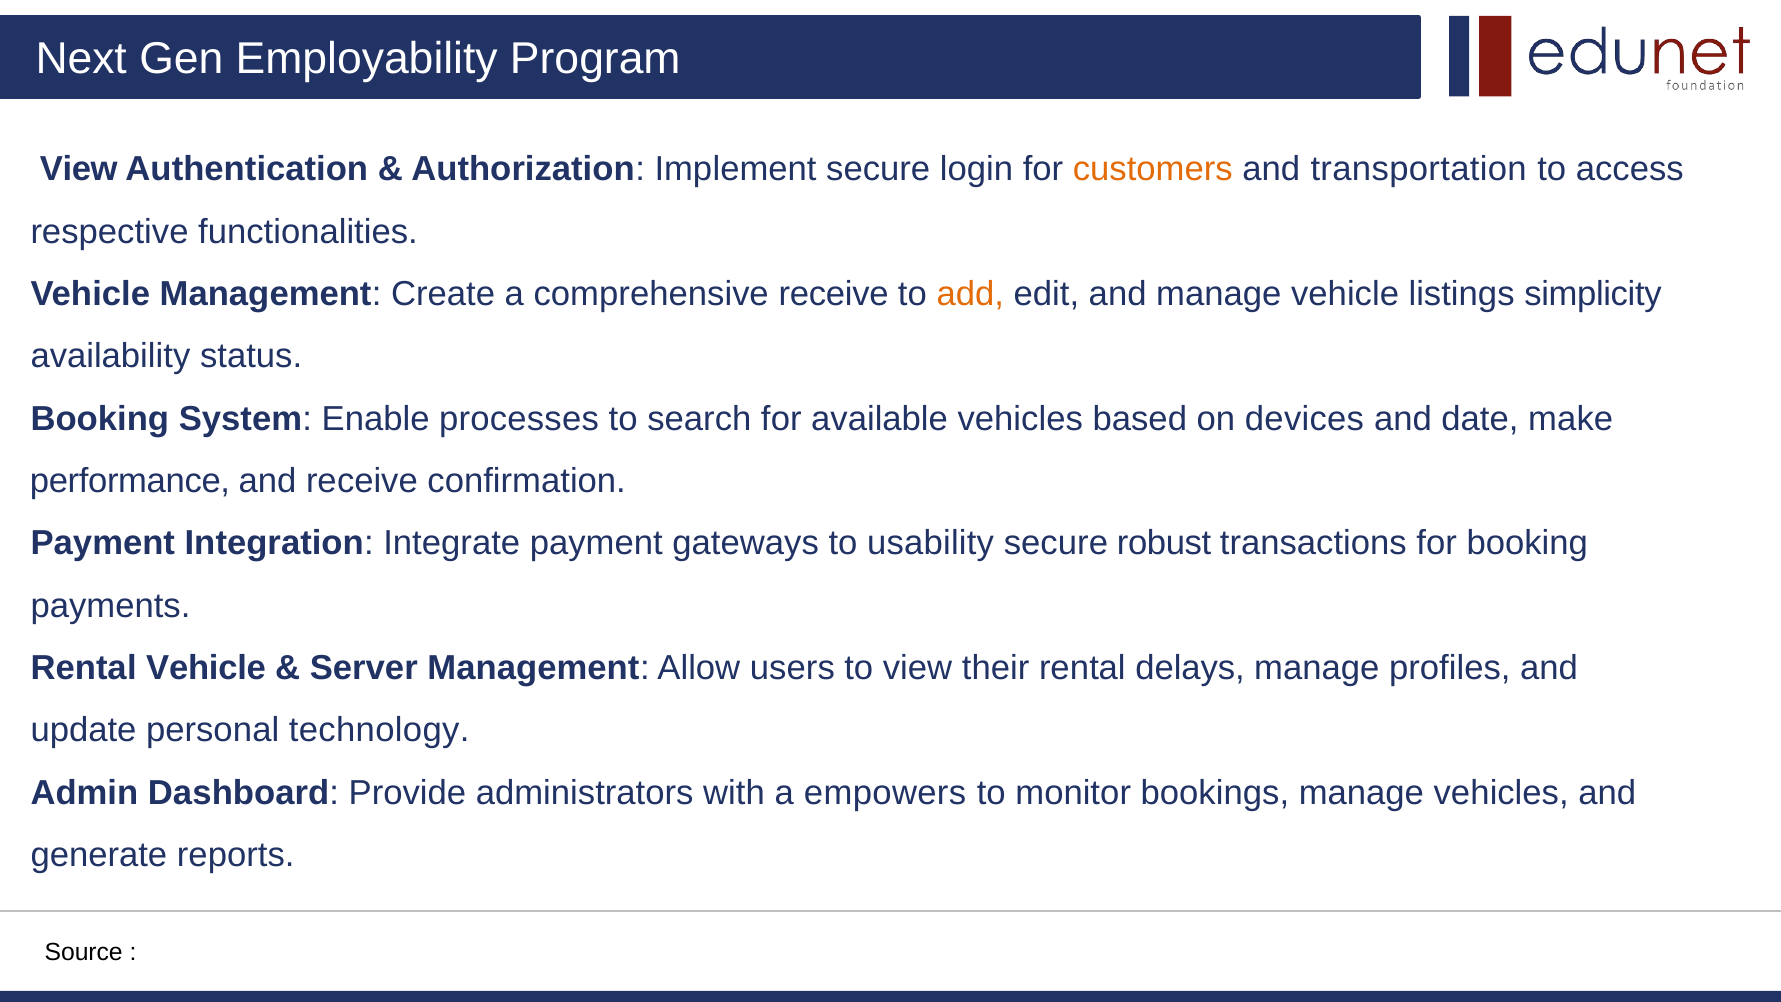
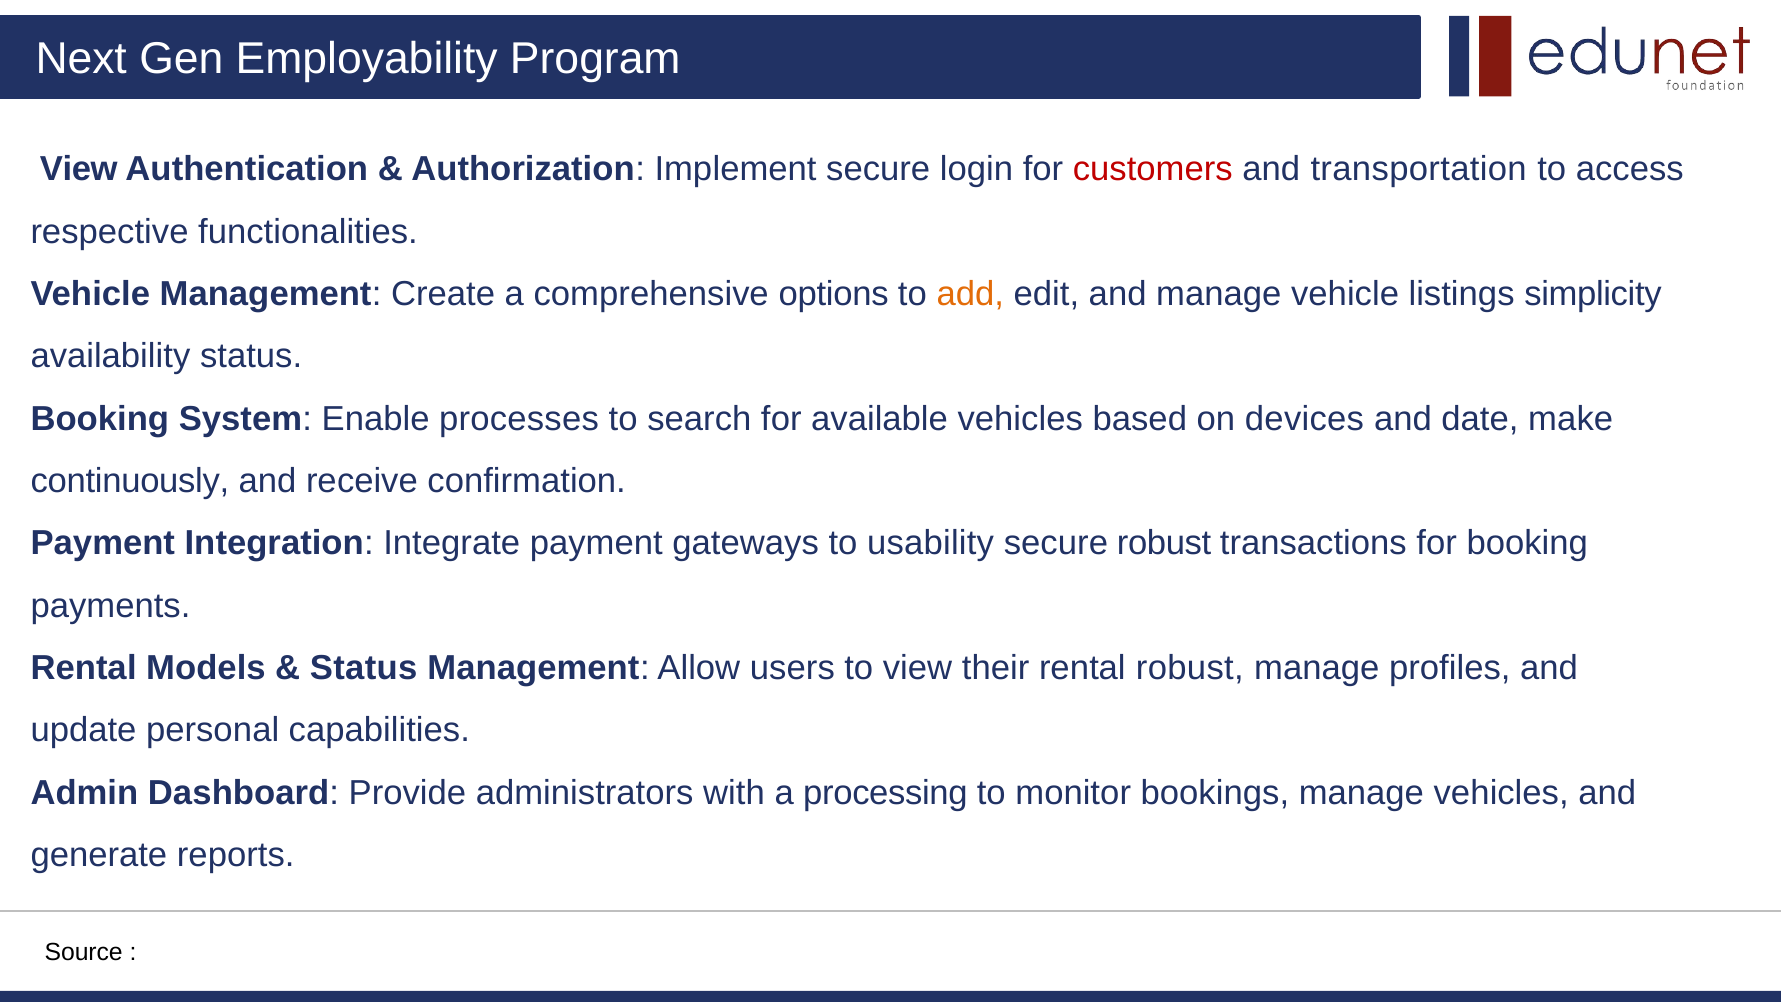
customers colour: orange -> red (1153, 169)
comprehensive receive: receive -> options (834, 294)
performance: performance -> continuously (130, 481)
Rental Vehicle: Vehicle -> Models (206, 668)
Server: Server -> Status (364, 668)
rental delays: delays -> robust (1190, 668)
technology: technology -> capabilities (379, 730)
empowers: empowers -> processing (885, 793)
